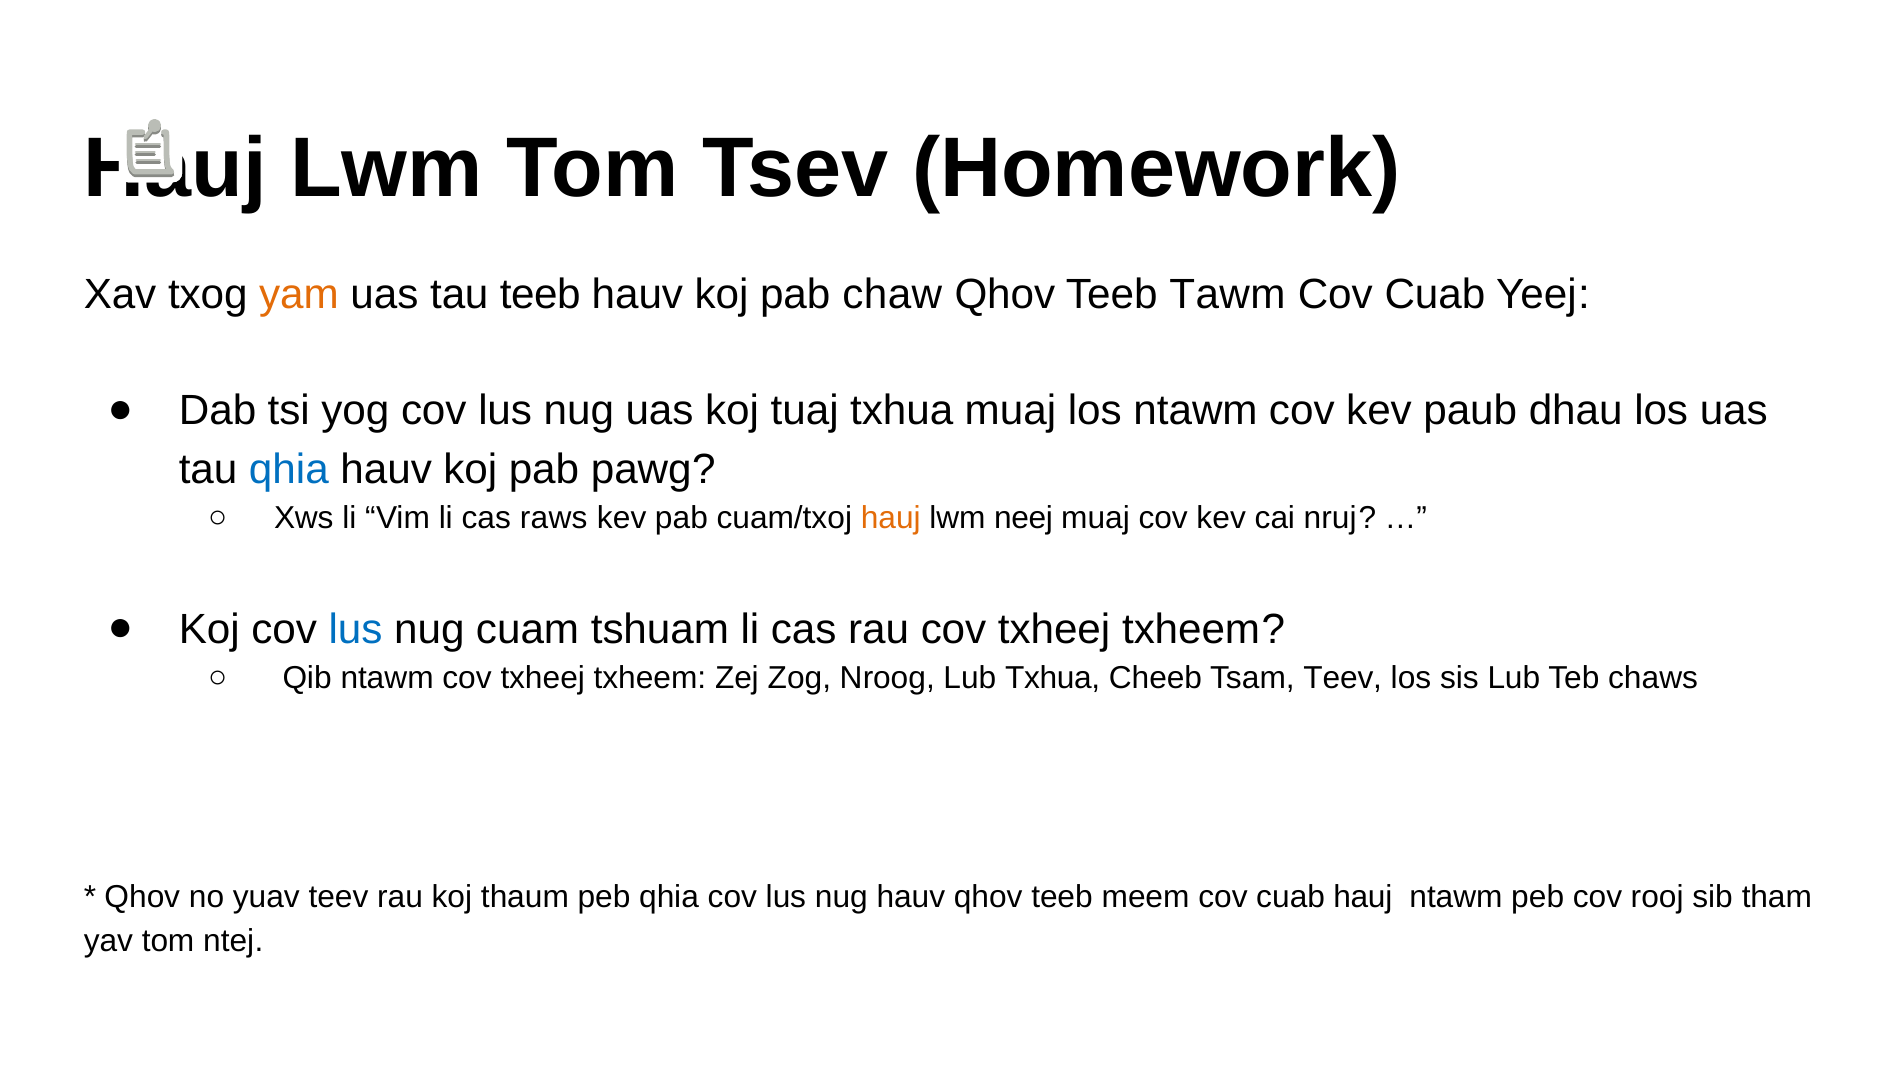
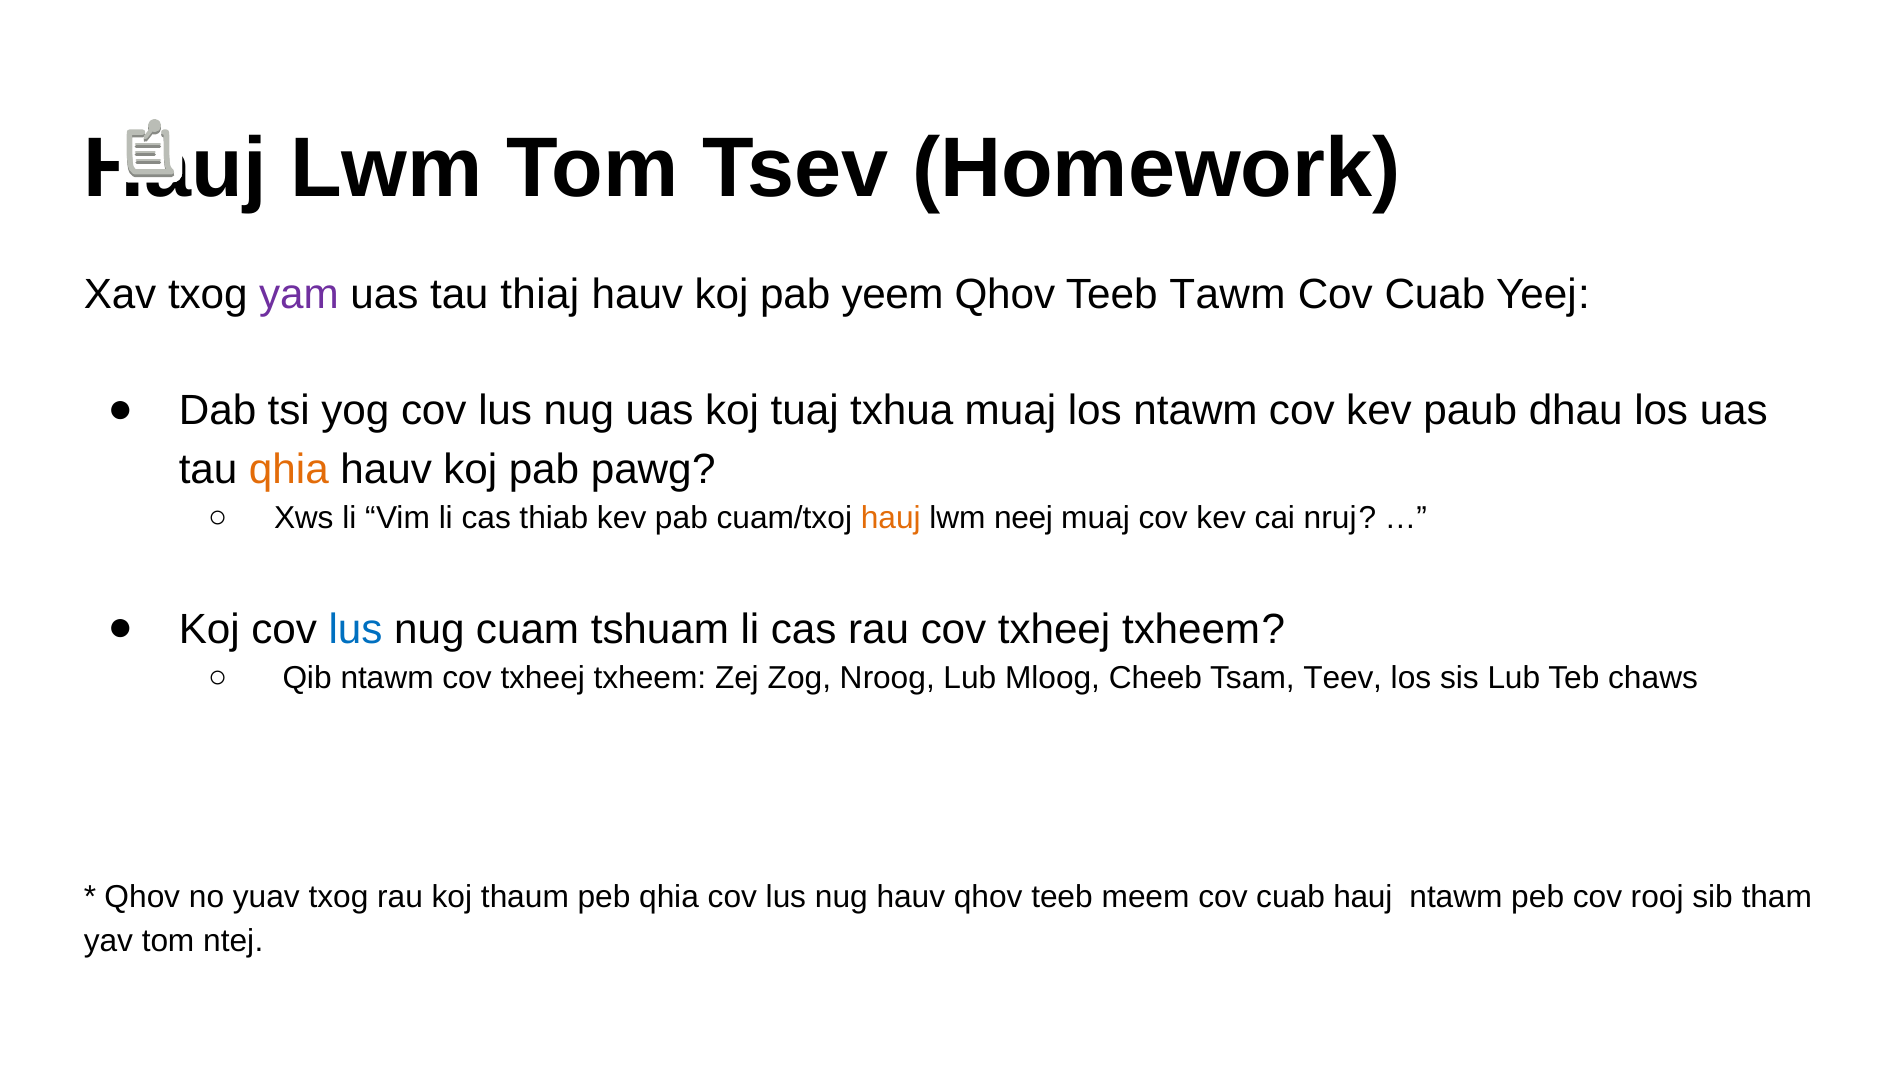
yam colour: orange -> purple (299, 295)
tau teeb: teeb -> thiaj (540, 295)
chaw: chaw -> yeem (893, 295)
qhia colour: blue -> orange (289, 469)
raws: raws -> thiab (554, 518)
Lub Txhua: Txhua -> Mloog (1053, 678)
yuav teev: teev -> txog (338, 897)
